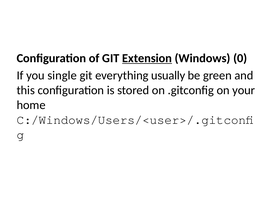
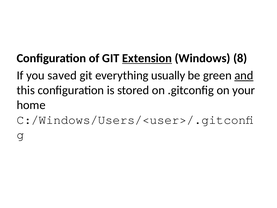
0: 0 -> 8 (240, 58)
single: single -> saved (62, 75)
and underline: none -> present (244, 75)
